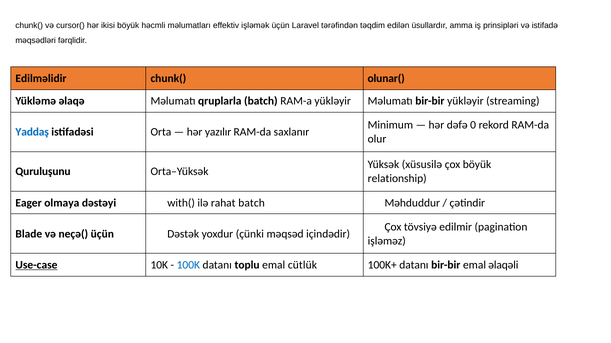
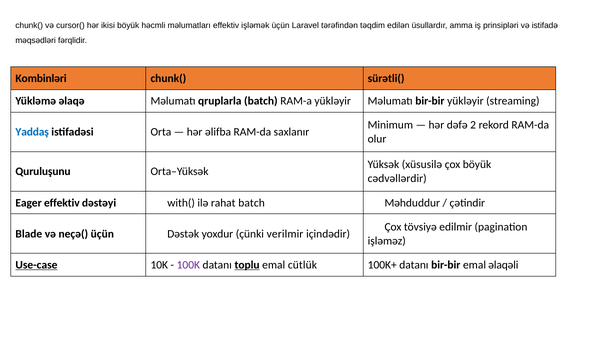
Edilməlidir: Edilməlidir -> Kombinləri (41, 79)
olunar(: olunar( -> sürətli( (386, 79)
0: 0 -> 2 (473, 125)
yazılır: yazılır -> əlifba (218, 132)
relationship: relationship -> cədvəllərdir (397, 179)
Eager olmaya: olmaya -> effektiv (62, 203)
məqsəd: məqsəd -> verilmir (285, 234)
100K colour: blue -> purple (188, 265)
toplu underline: none -> present (247, 265)
